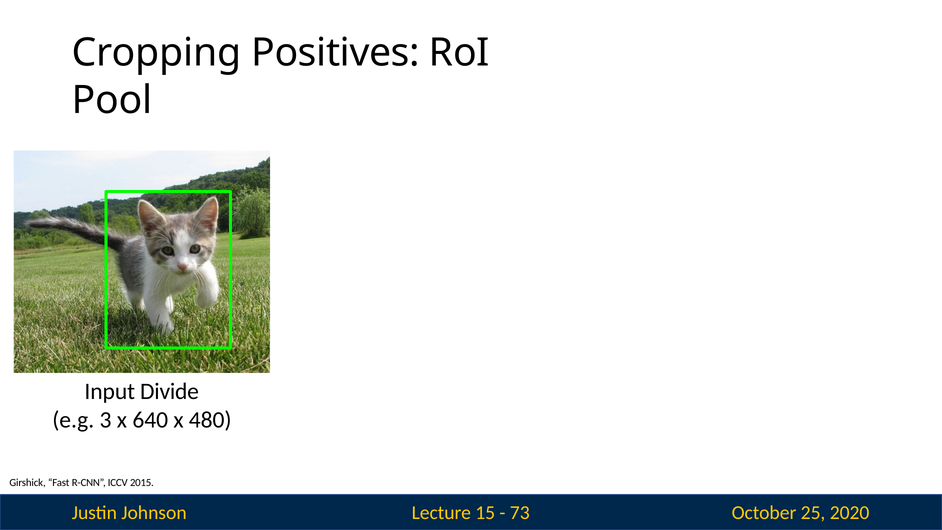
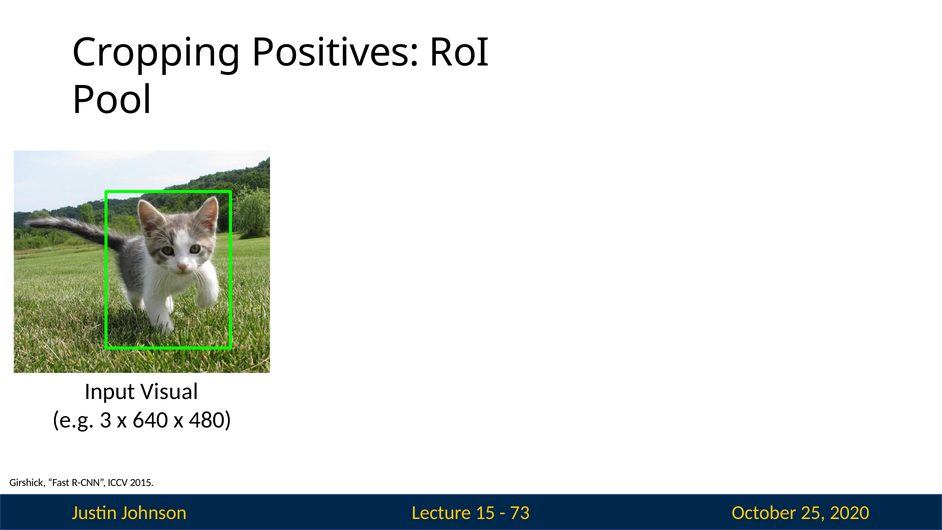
Divide: Divide -> Visual (169, 392)
